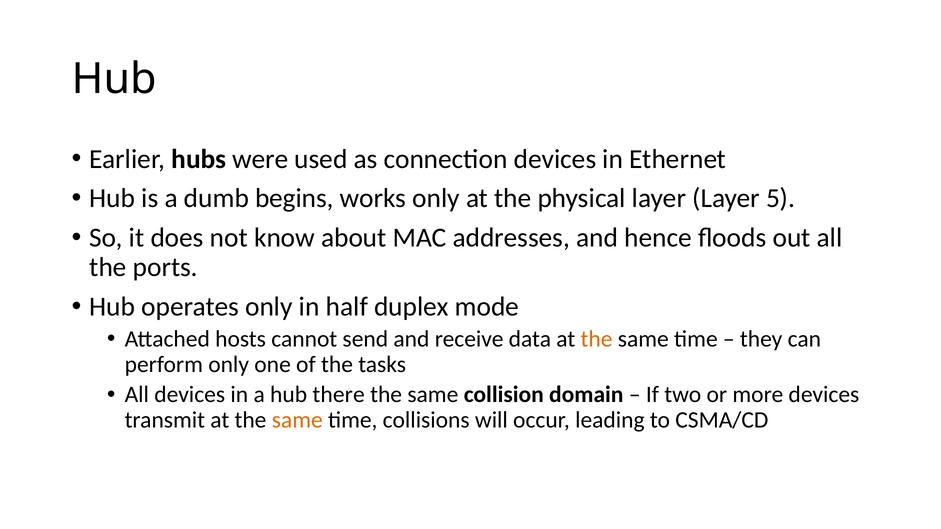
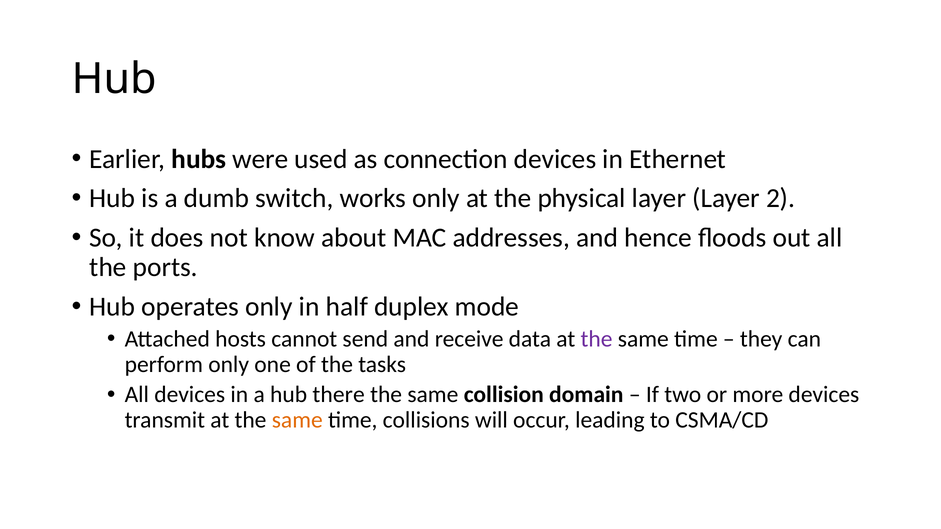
begins: begins -> switch (294, 198)
5: 5 -> 2 (781, 198)
the colour: orange -> purple (597, 339)
